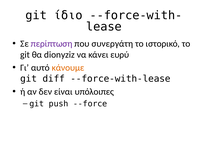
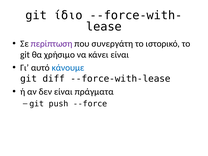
dionyziz: dionyziz -> χρήσιμο (60, 55)
κάνει ευρύ: ευρύ -> είναι (120, 55)
κάνουμε colour: orange -> blue (68, 68)
υπόλοιπες: υπόλοιπες -> πράγματα (94, 92)
